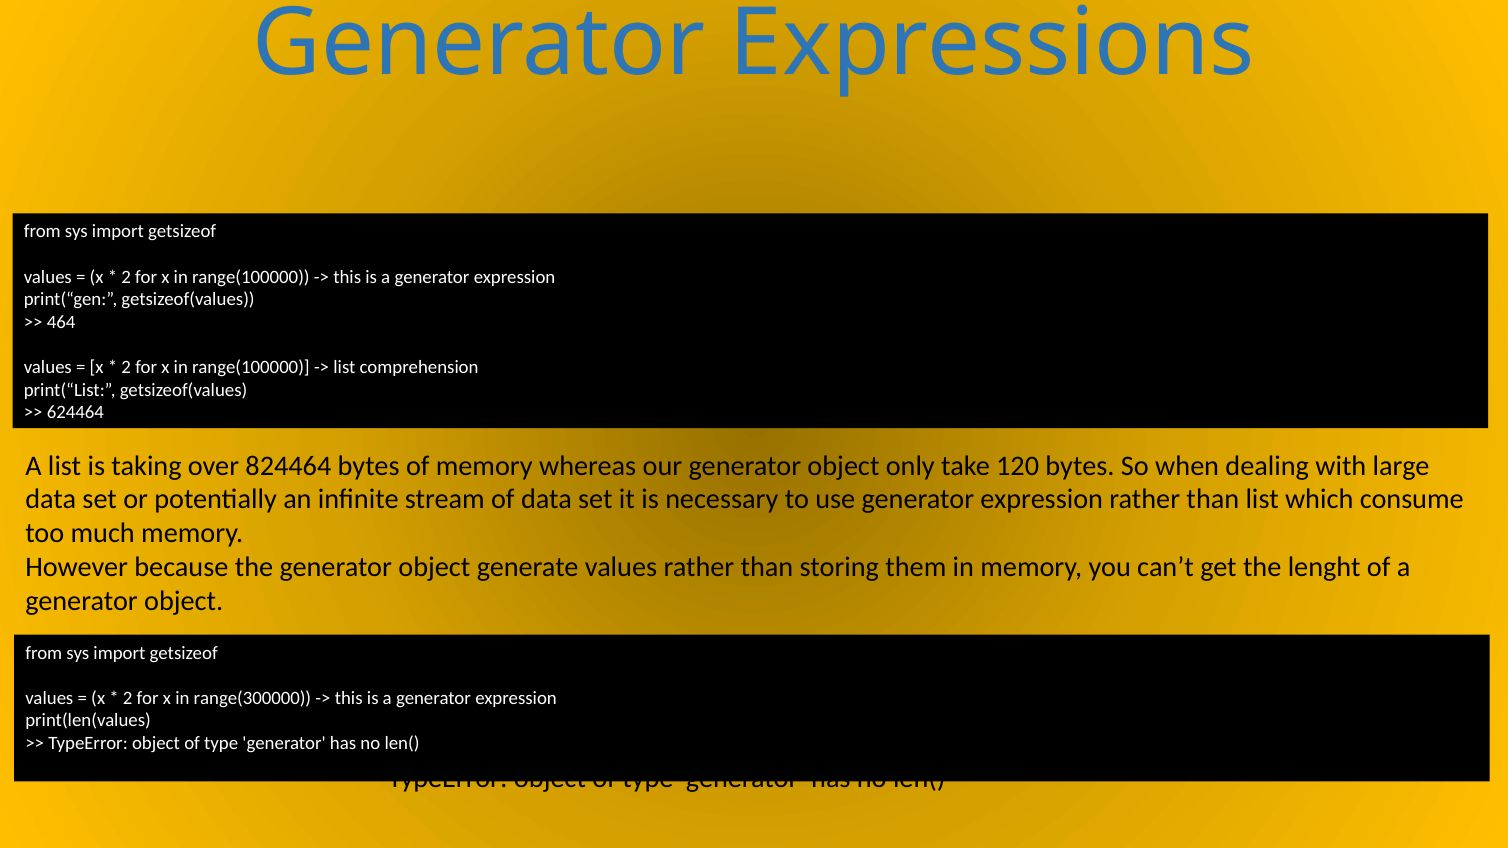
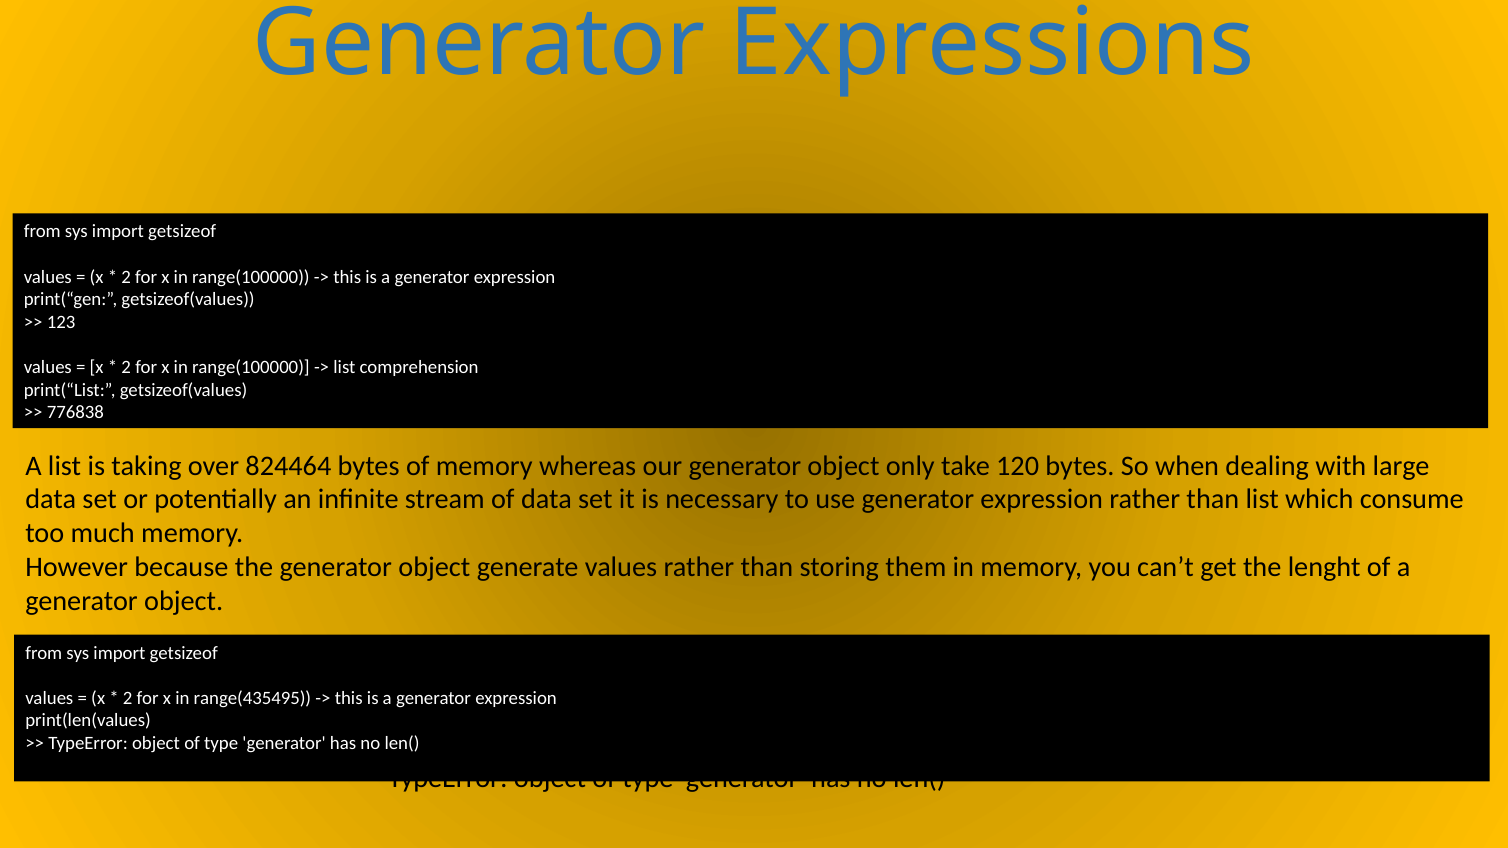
464: 464 -> 123 (61, 322)
624464: 624464 -> 776838 (75, 413)
range(300000: range(300000 -> range(435495 (252, 698)
